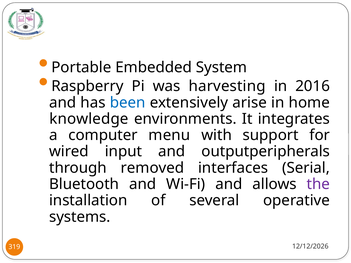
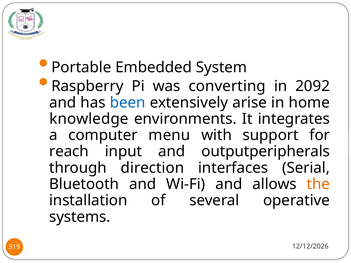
harvesting: harvesting -> converting (227, 86)
2016: 2016 -> 2092 (313, 86)
wired: wired -> reach (69, 152)
removed: removed -> direction (152, 168)
the colour: purple -> orange (318, 184)
